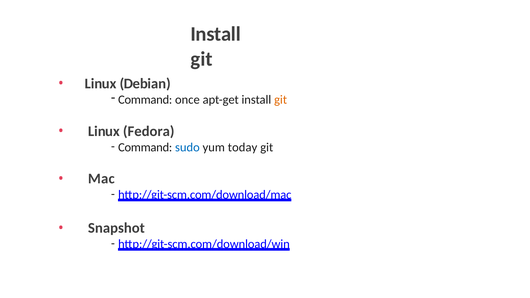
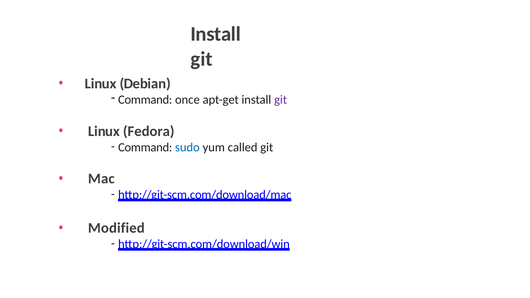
git colour: orange -> purple (281, 100)
today: today -> called (243, 147)
Snapshot: Snapshot -> Modified (116, 228)
